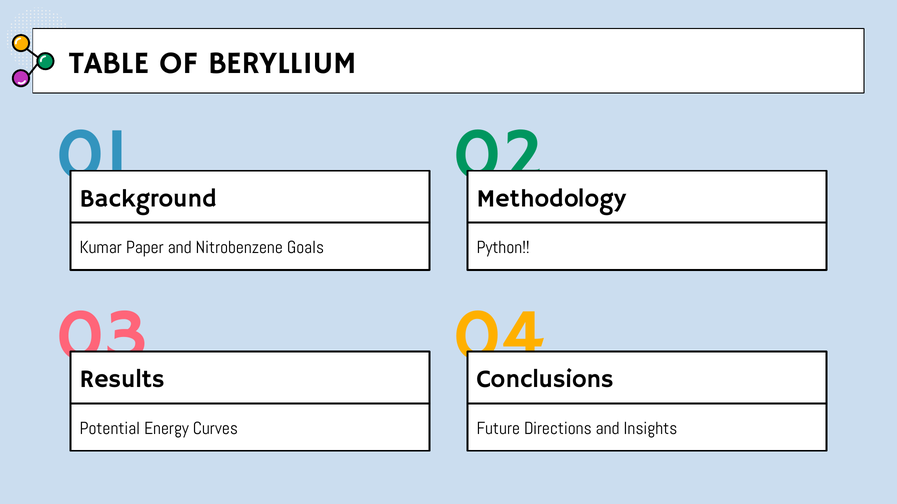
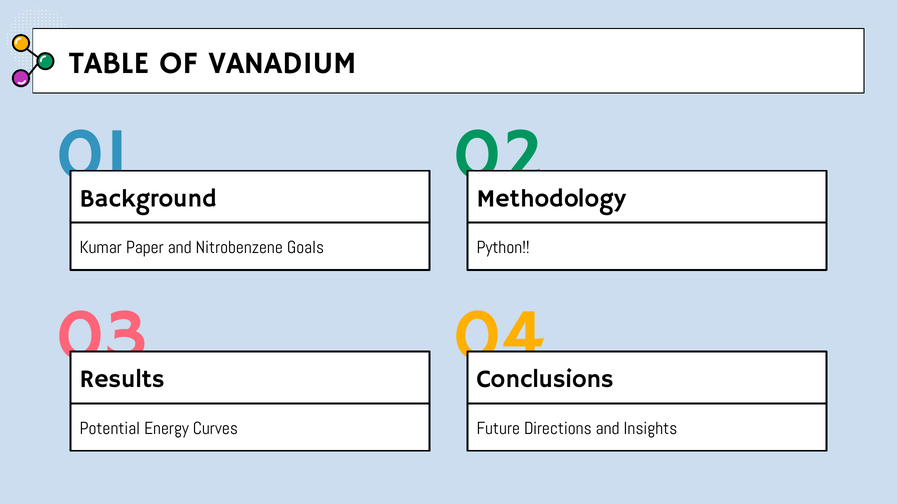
BERYLLIUM: BERYLLIUM -> VANADIUM (282, 63)
